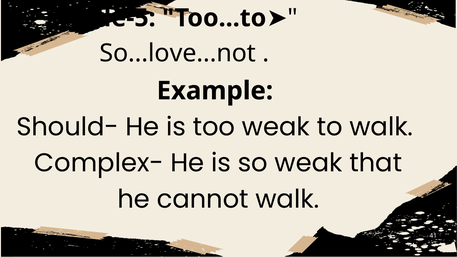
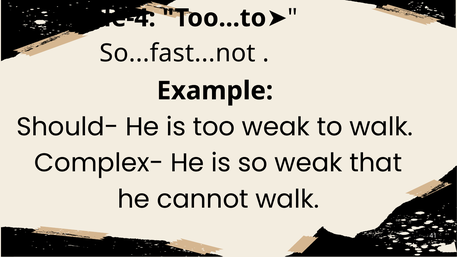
Rule-5: Rule-5 -> Rule-4 (113, 18)
So...love...not: So...love...not -> So...fast...not (178, 53)
